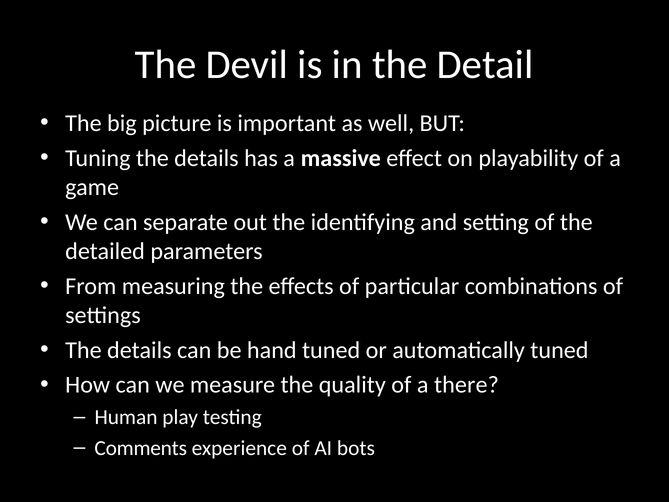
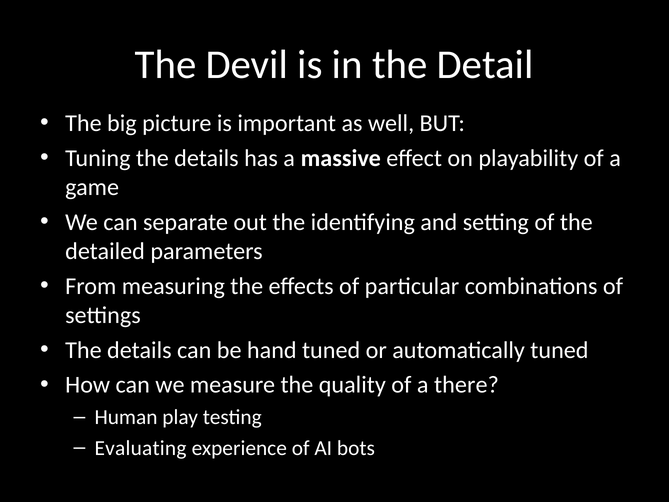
Comments: Comments -> Evaluating (141, 448)
